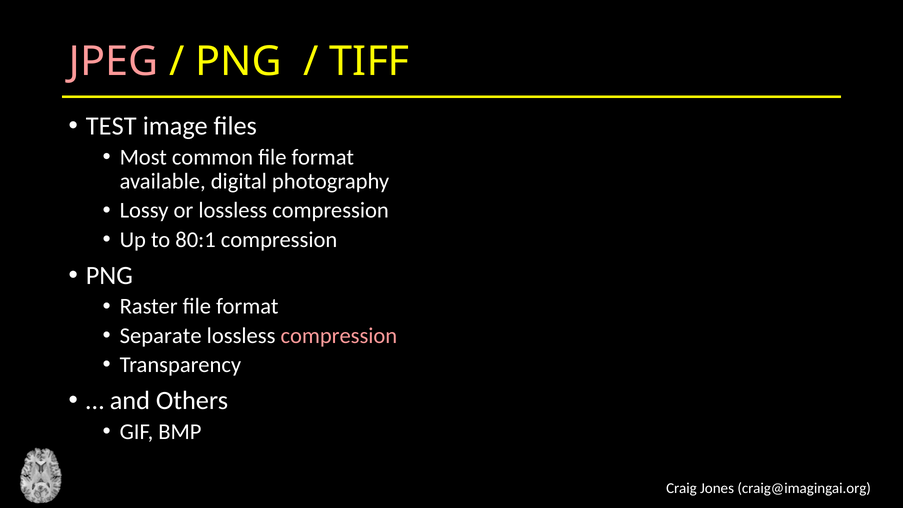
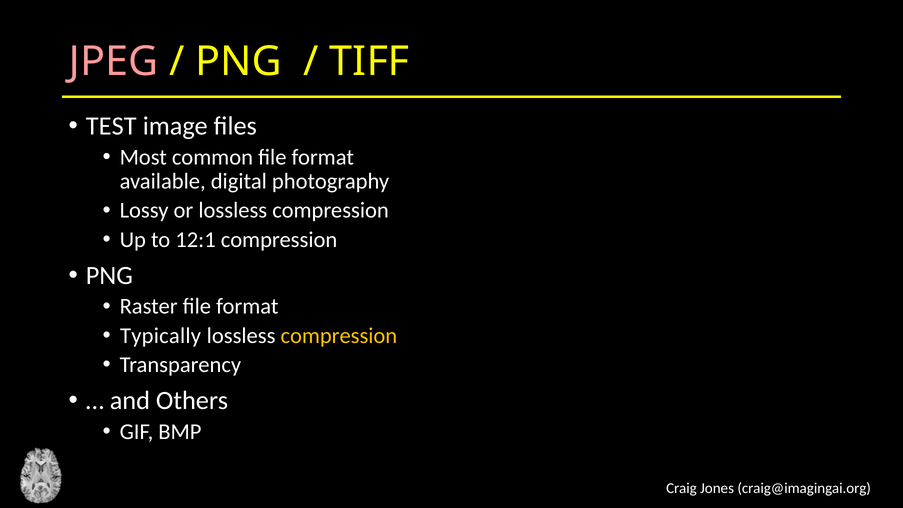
80:1: 80:1 -> 12:1 (196, 240)
Separate: Separate -> Typically (161, 336)
compression colour: pink -> yellow (339, 336)
